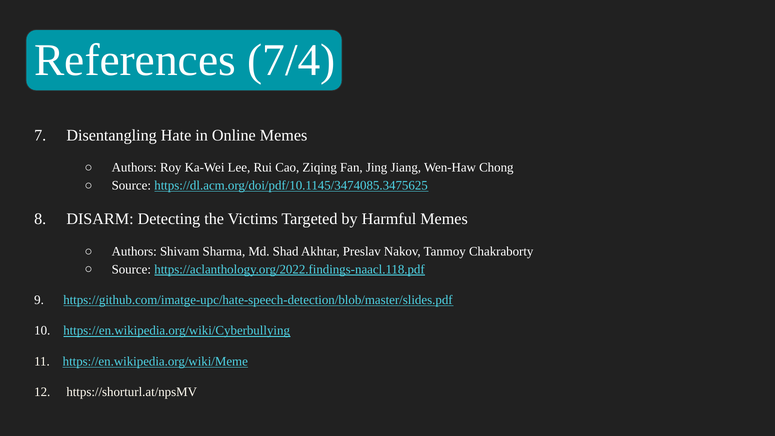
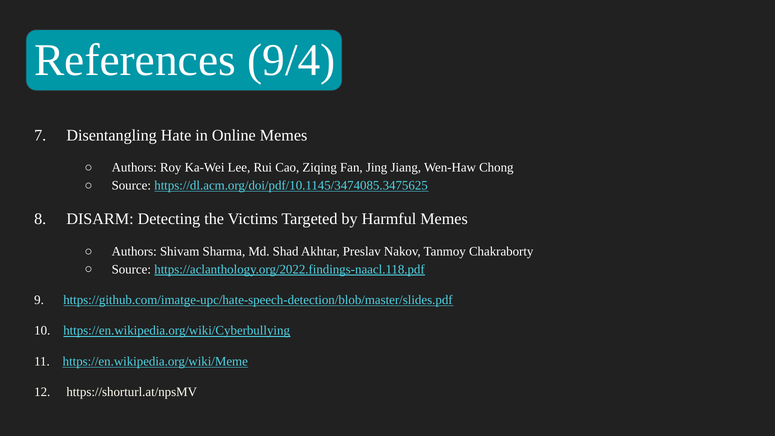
7/4: 7/4 -> 9/4 (291, 60)
